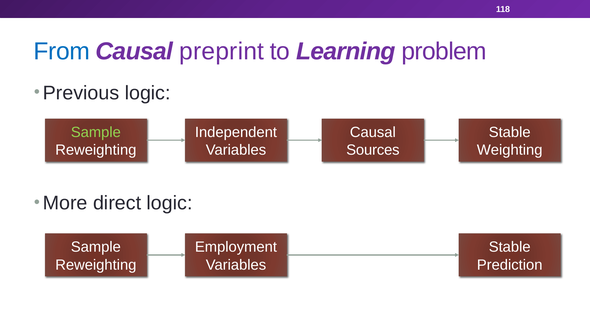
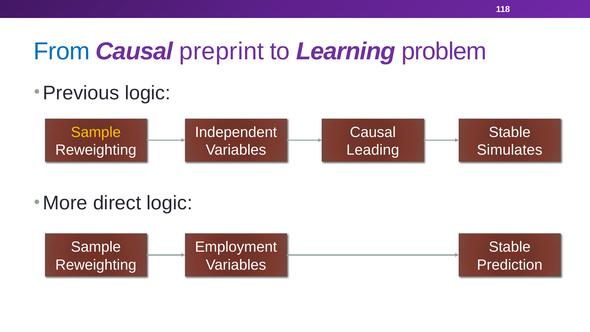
Sample colour: light green -> yellow (96, 132)
Sources: Sources -> Leading (373, 150)
Weighting: Weighting -> Simulates (510, 150)
